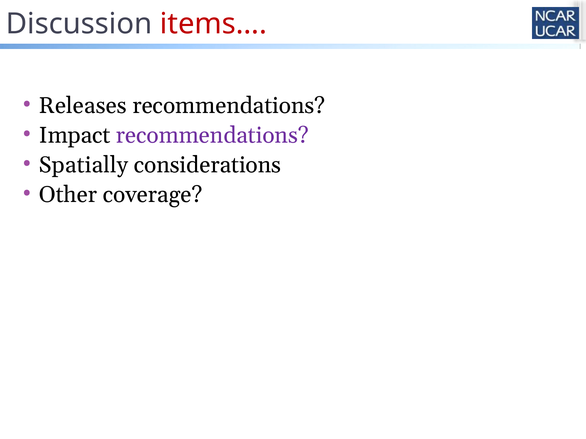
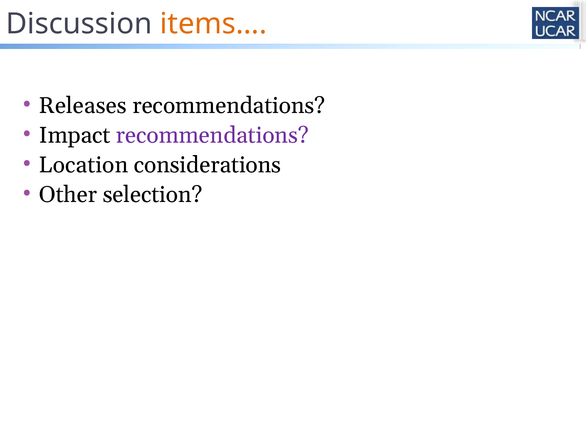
items… colour: red -> orange (213, 24)
Spatially: Spatially -> Location (84, 165)
coverage: coverage -> selection (153, 195)
